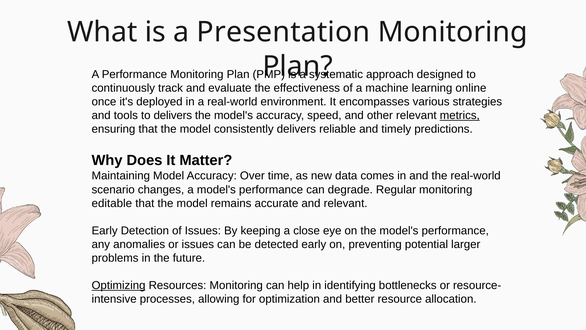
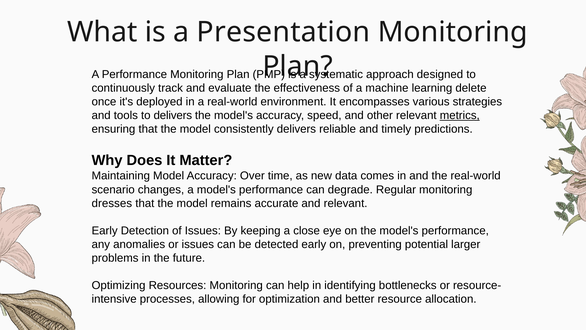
online: online -> delete (471, 88)
editable: editable -> dresses (112, 203)
Optimizing underline: present -> none (119, 285)
